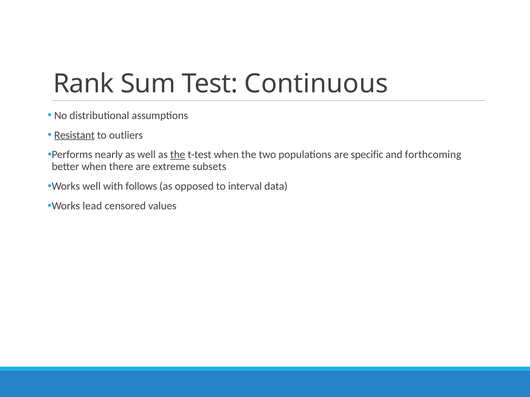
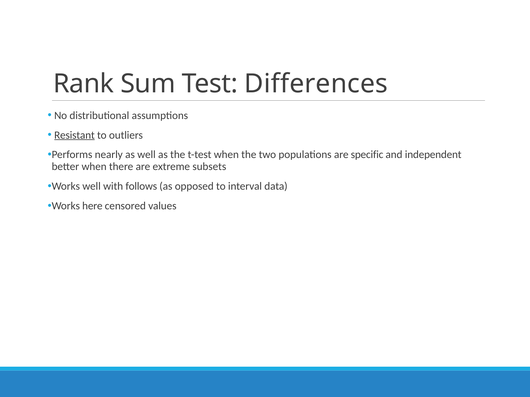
Continuous: Continuous -> Differences (316, 84)
the underline: present -> none (178, 155)
forthcoming: forthcoming -> independent (433, 155)
lead: lead -> here (92, 206)
